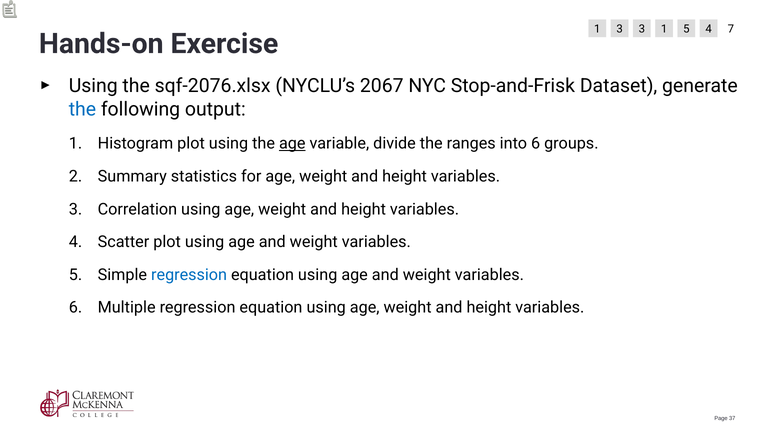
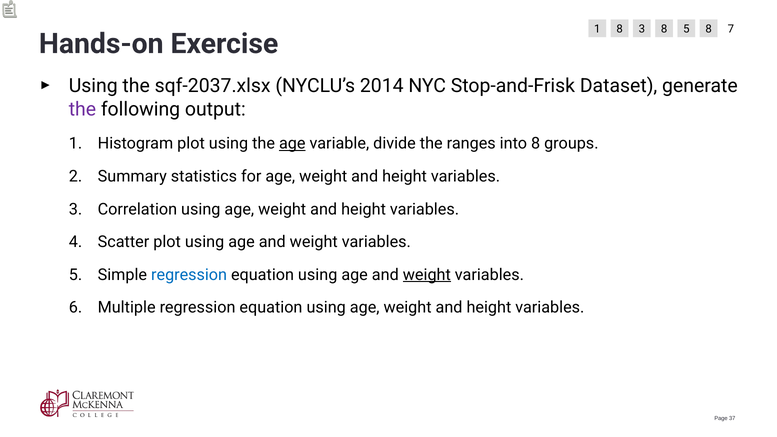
1 3: 3 -> 8 (620, 29)
3 1: 1 -> 8 (664, 29)
5 4: 4 -> 8 (709, 29)
sqf-2076.xlsx: sqf-2076.xlsx -> sqf-2037.xlsx (213, 86)
2067: 2067 -> 2014 (382, 86)
the colour: blue -> purple (82, 109)
into 6: 6 -> 8 (536, 144)
weight underline: none -> present (427, 275)
